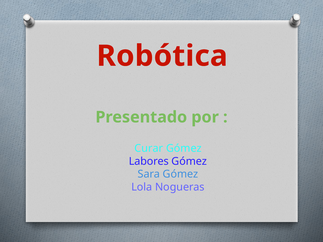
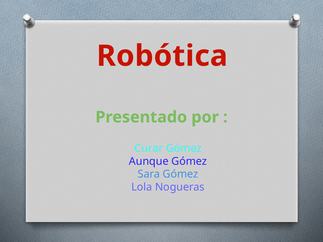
Labores: Labores -> Aunque (149, 161)
